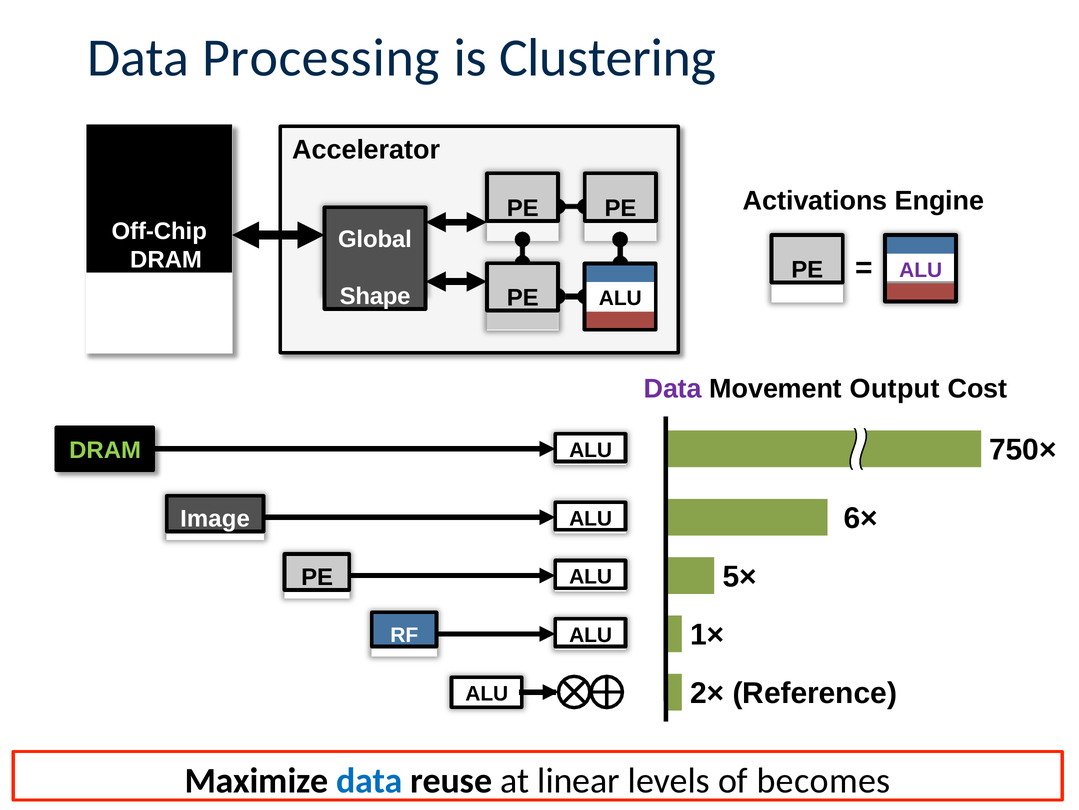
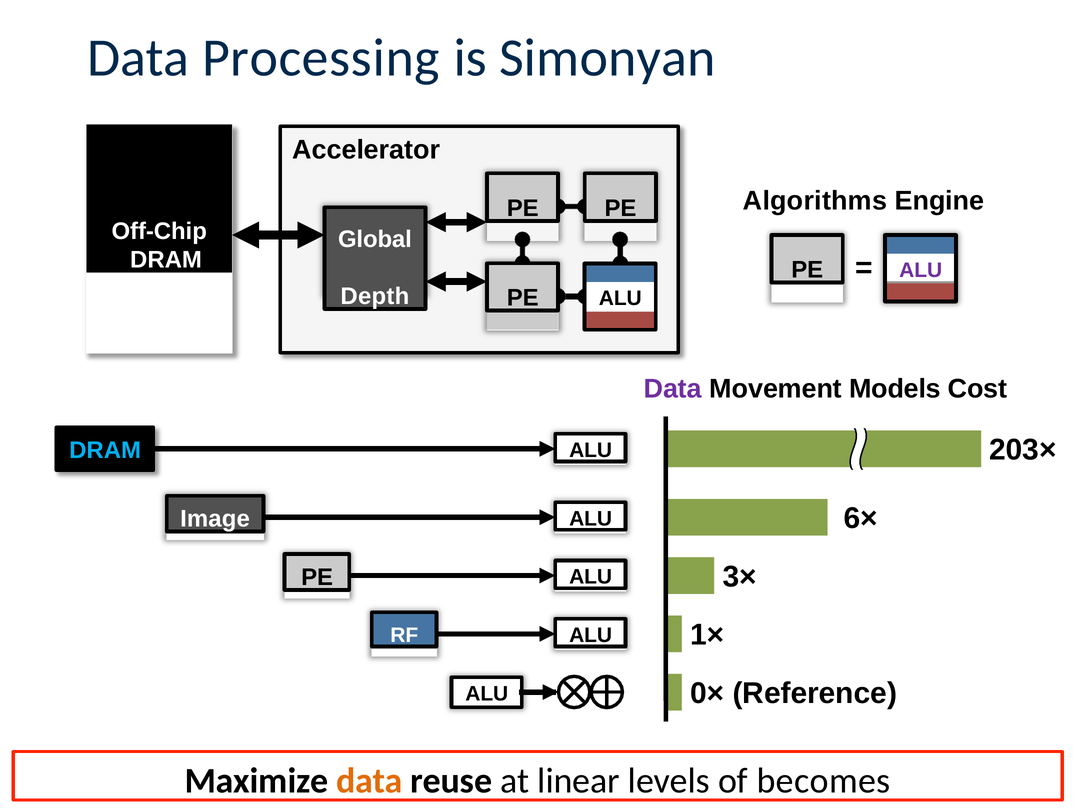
Clustering: Clustering -> Simonyan (607, 58)
Activations: Activations -> Algorithms (815, 201)
Shape: Shape -> Depth (375, 296)
Output: Output -> Models (895, 389)
750×: 750× -> 203× (1023, 449)
DRAM colour: light green -> light blue (105, 450)
5×: 5× -> 3× (740, 576)
2×: 2× -> 0× (707, 693)
data colour: blue -> orange (369, 780)
